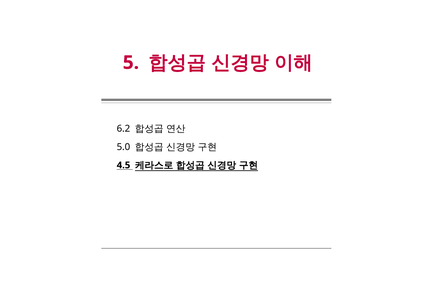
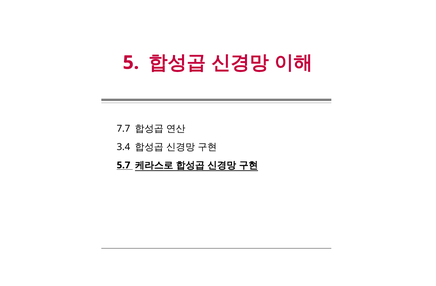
6.2: 6.2 -> 7.7 (123, 129)
5.0: 5.0 -> 3.4 (123, 147)
4.5: 4.5 -> 5.7 (123, 165)
